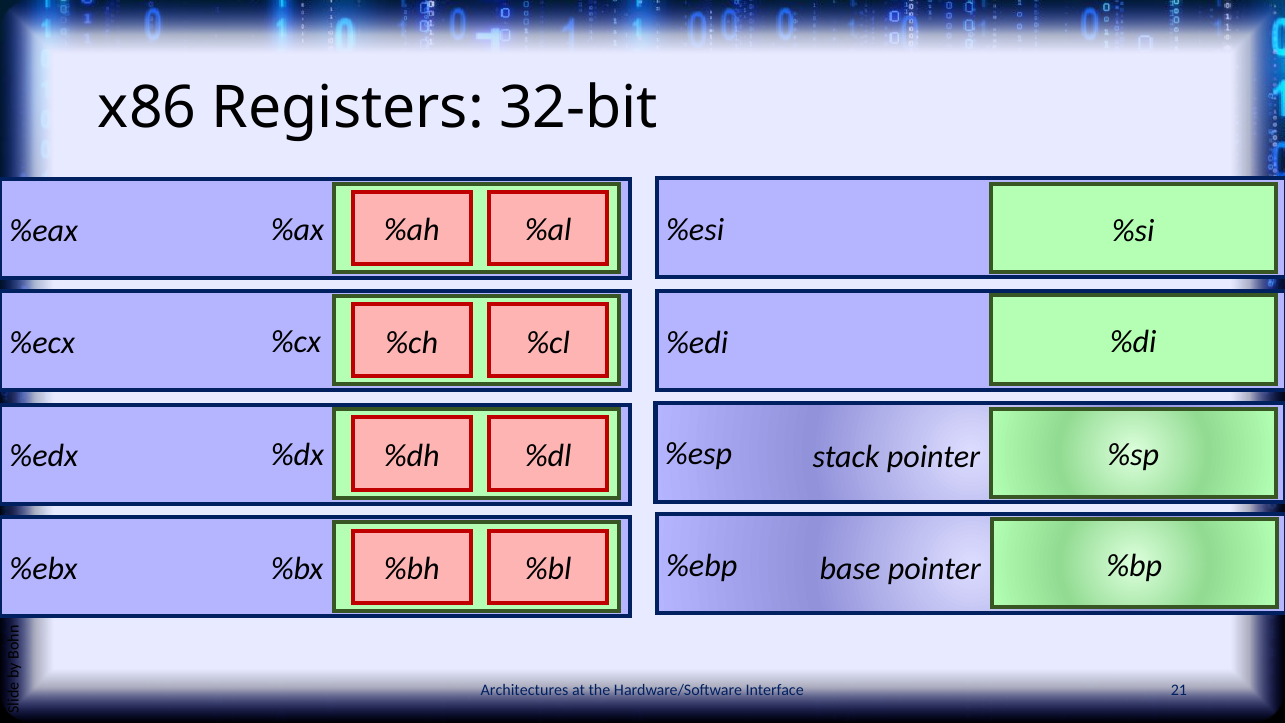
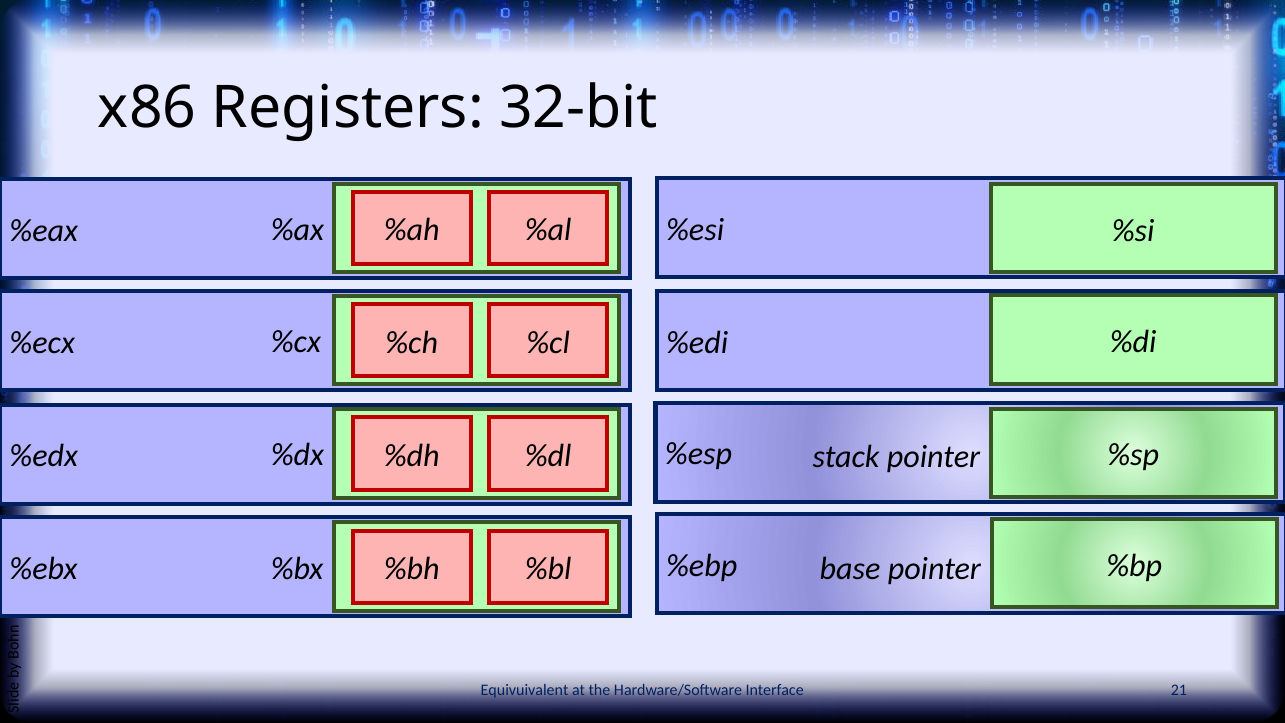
Architectures: Architectures -> Equivuivalent (525, 690)
